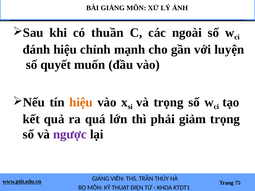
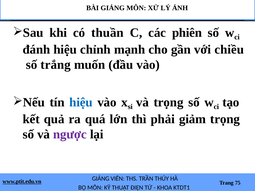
ngoài: ngoài -> phiên (187, 33)
luyện: luyện -> chiều (229, 50)
quyết: quyết -> trắng (56, 65)
hiệu colour: orange -> blue (81, 102)
